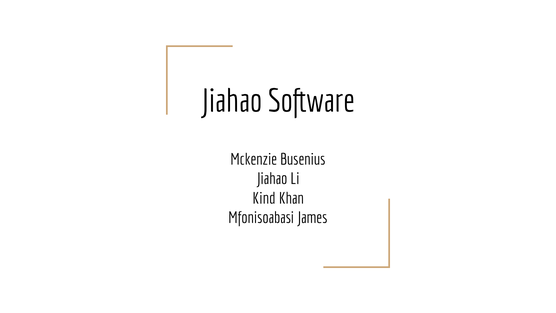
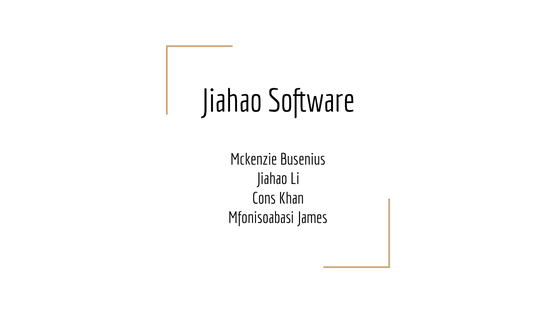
Kind: Kind -> Cons (264, 198)
